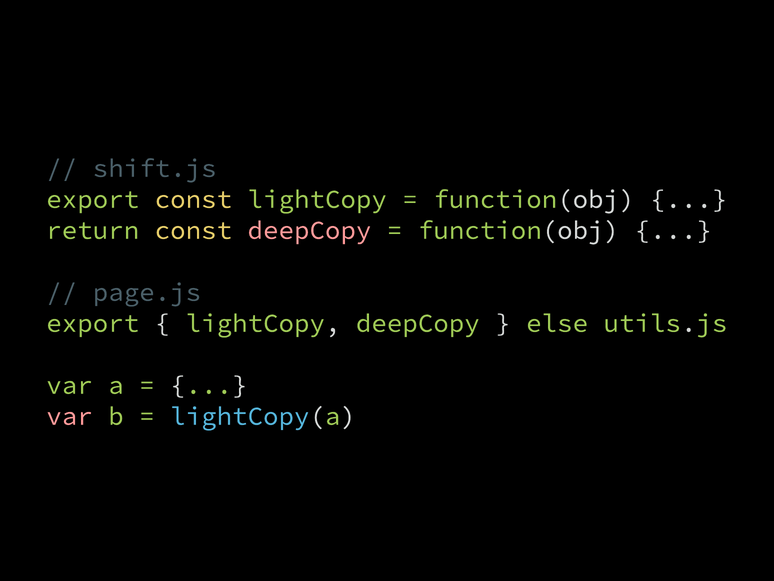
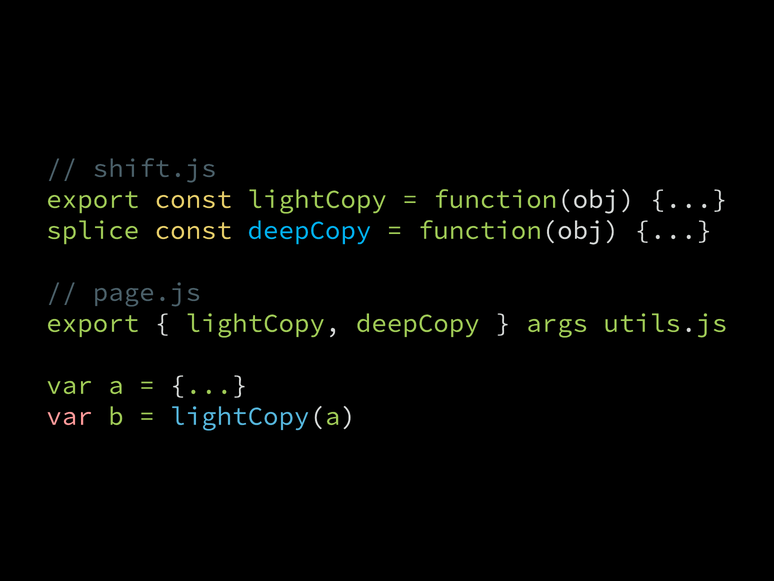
return: return -> splice (93, 230)
deepCopy colour: pink -> light blue (309, 230)
else: else -> args (557, 323)
